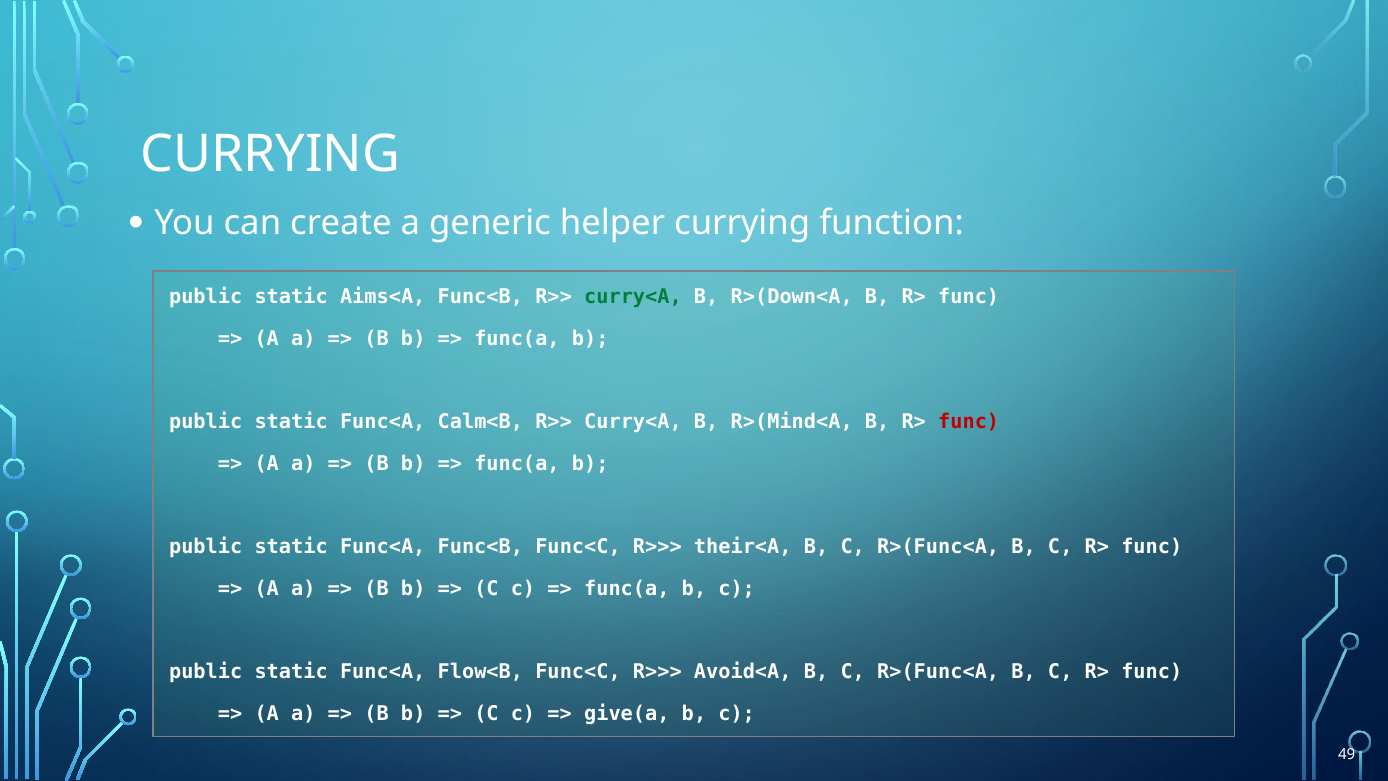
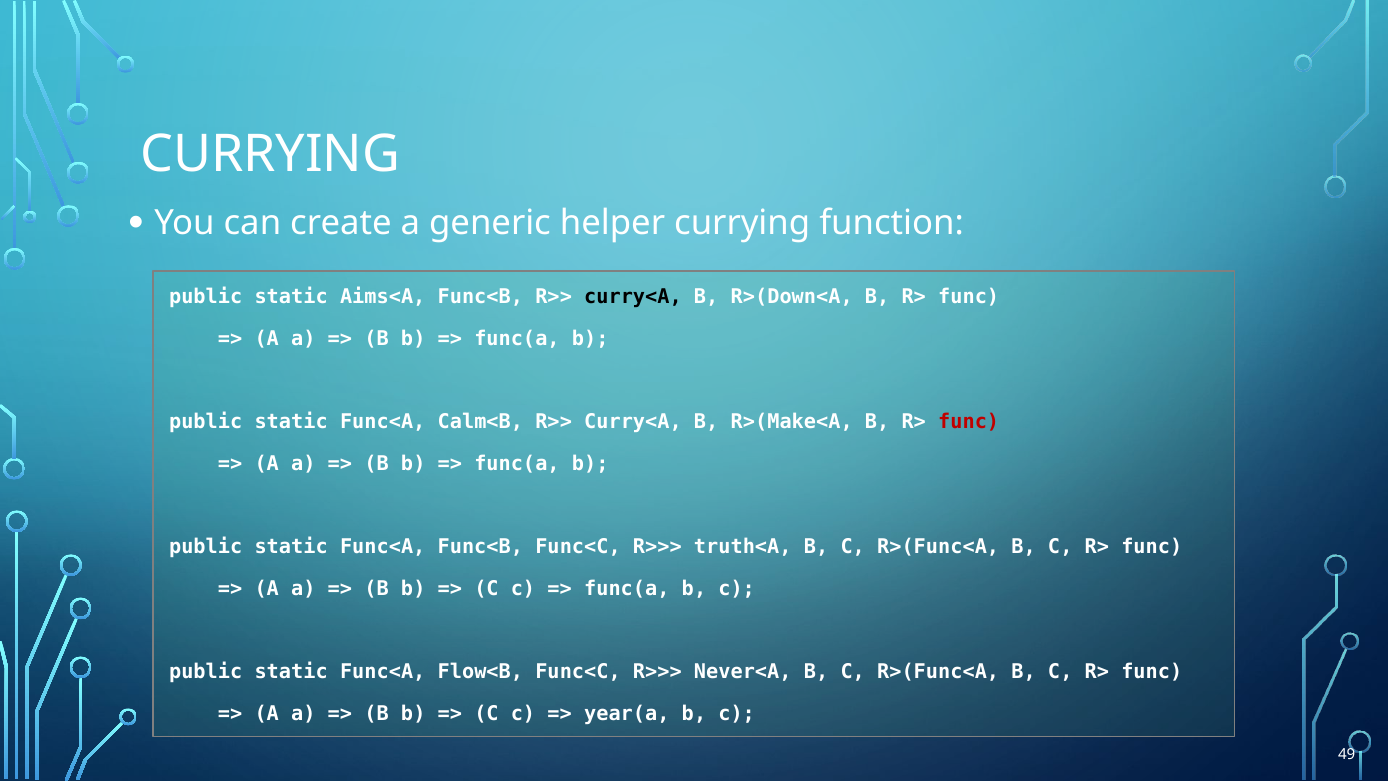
curry<A colour: green -> black (633, 297)
R>(Mind<A: R>(Mind<A -> R>(Make<A (792, 422)
their<A: their<A -> truth<A (743, 547)
Avoid<A: Avoid<A -> Never<A (743, 672)
give(a: give(a -> year(a (627, 713)
